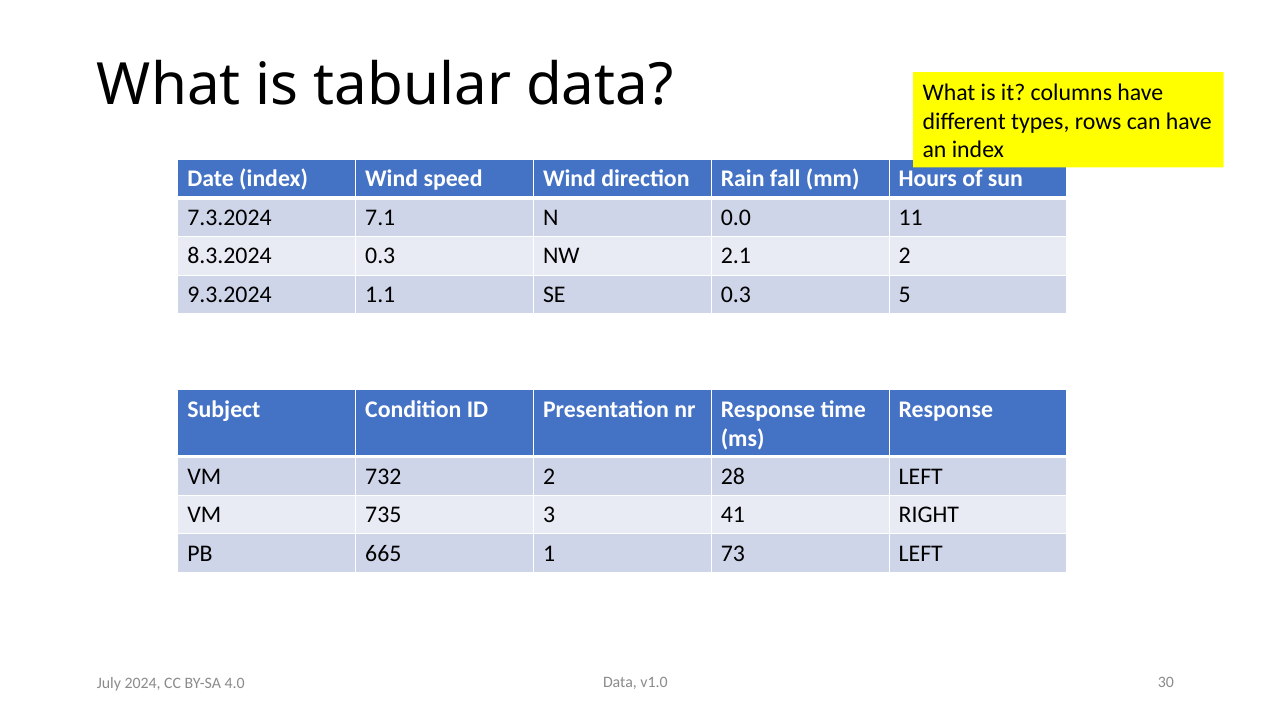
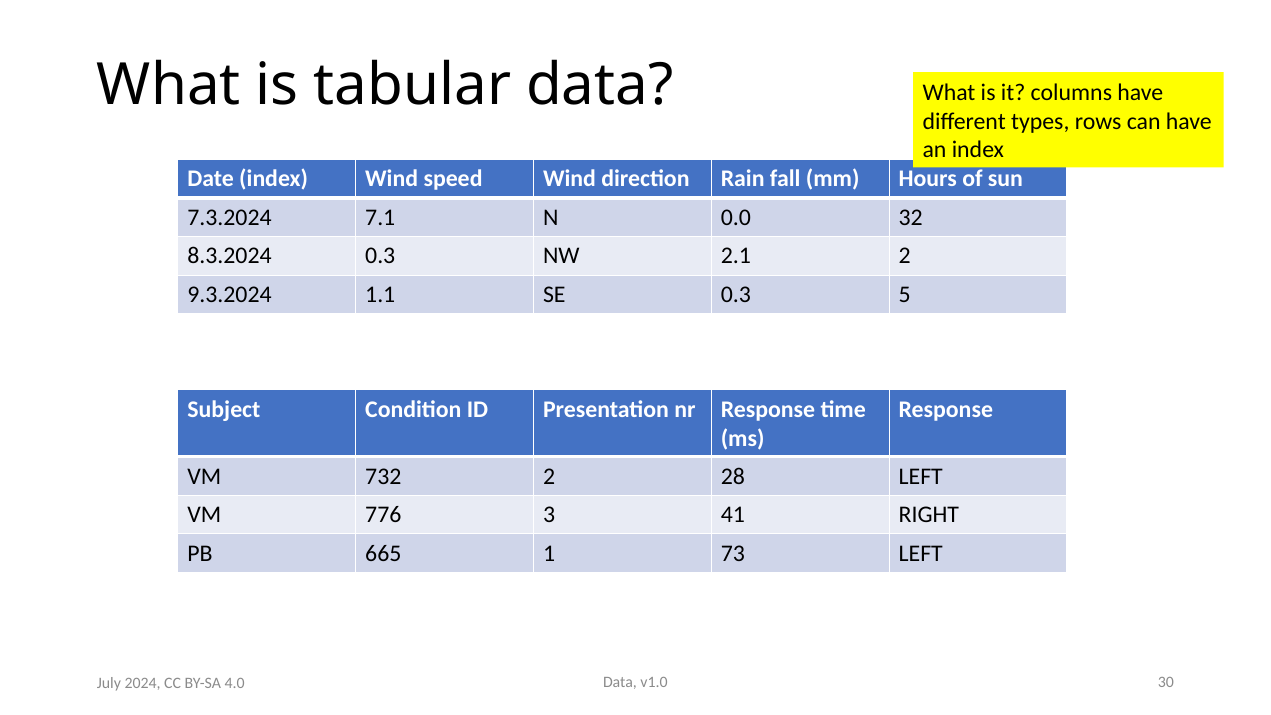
11: 11 -> 32 (911, 217)
735: 735 -> 776 (383, 515)
